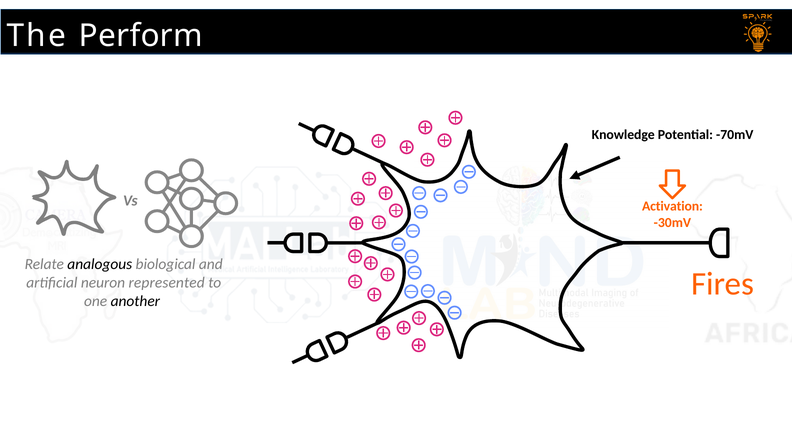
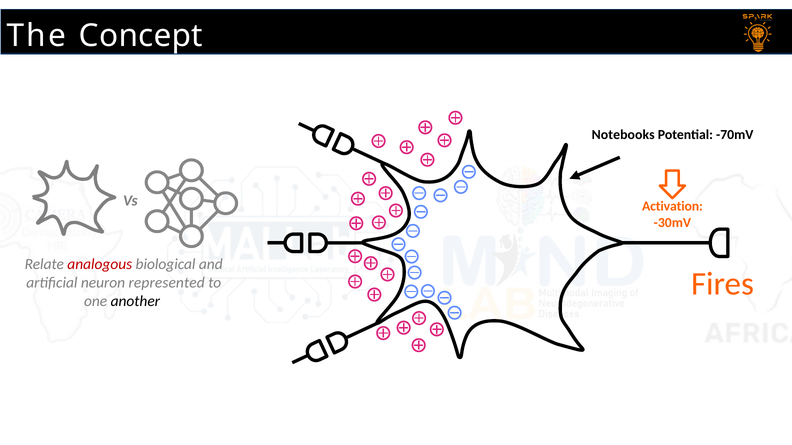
Perform: Perform -> Concept (141, 36)
Knowledge: Knowledge -> Notebooks (623, 135)
analogous colour: black -> red (100, 265)
